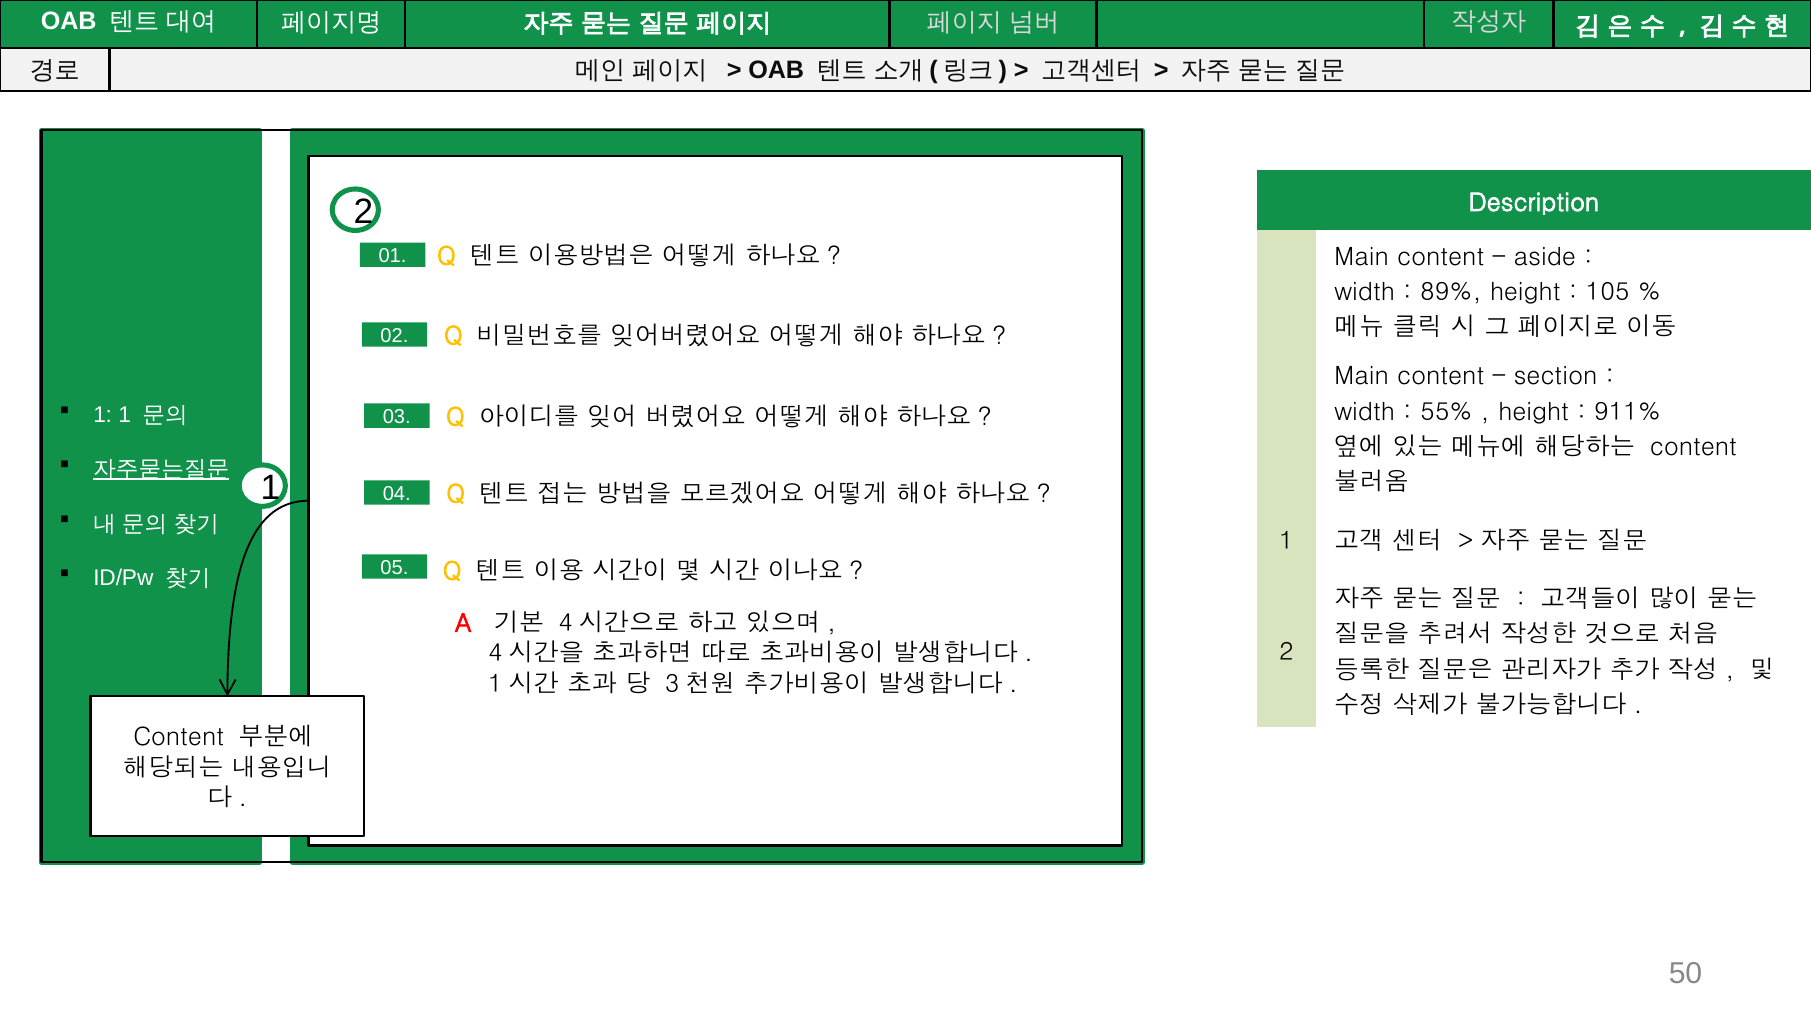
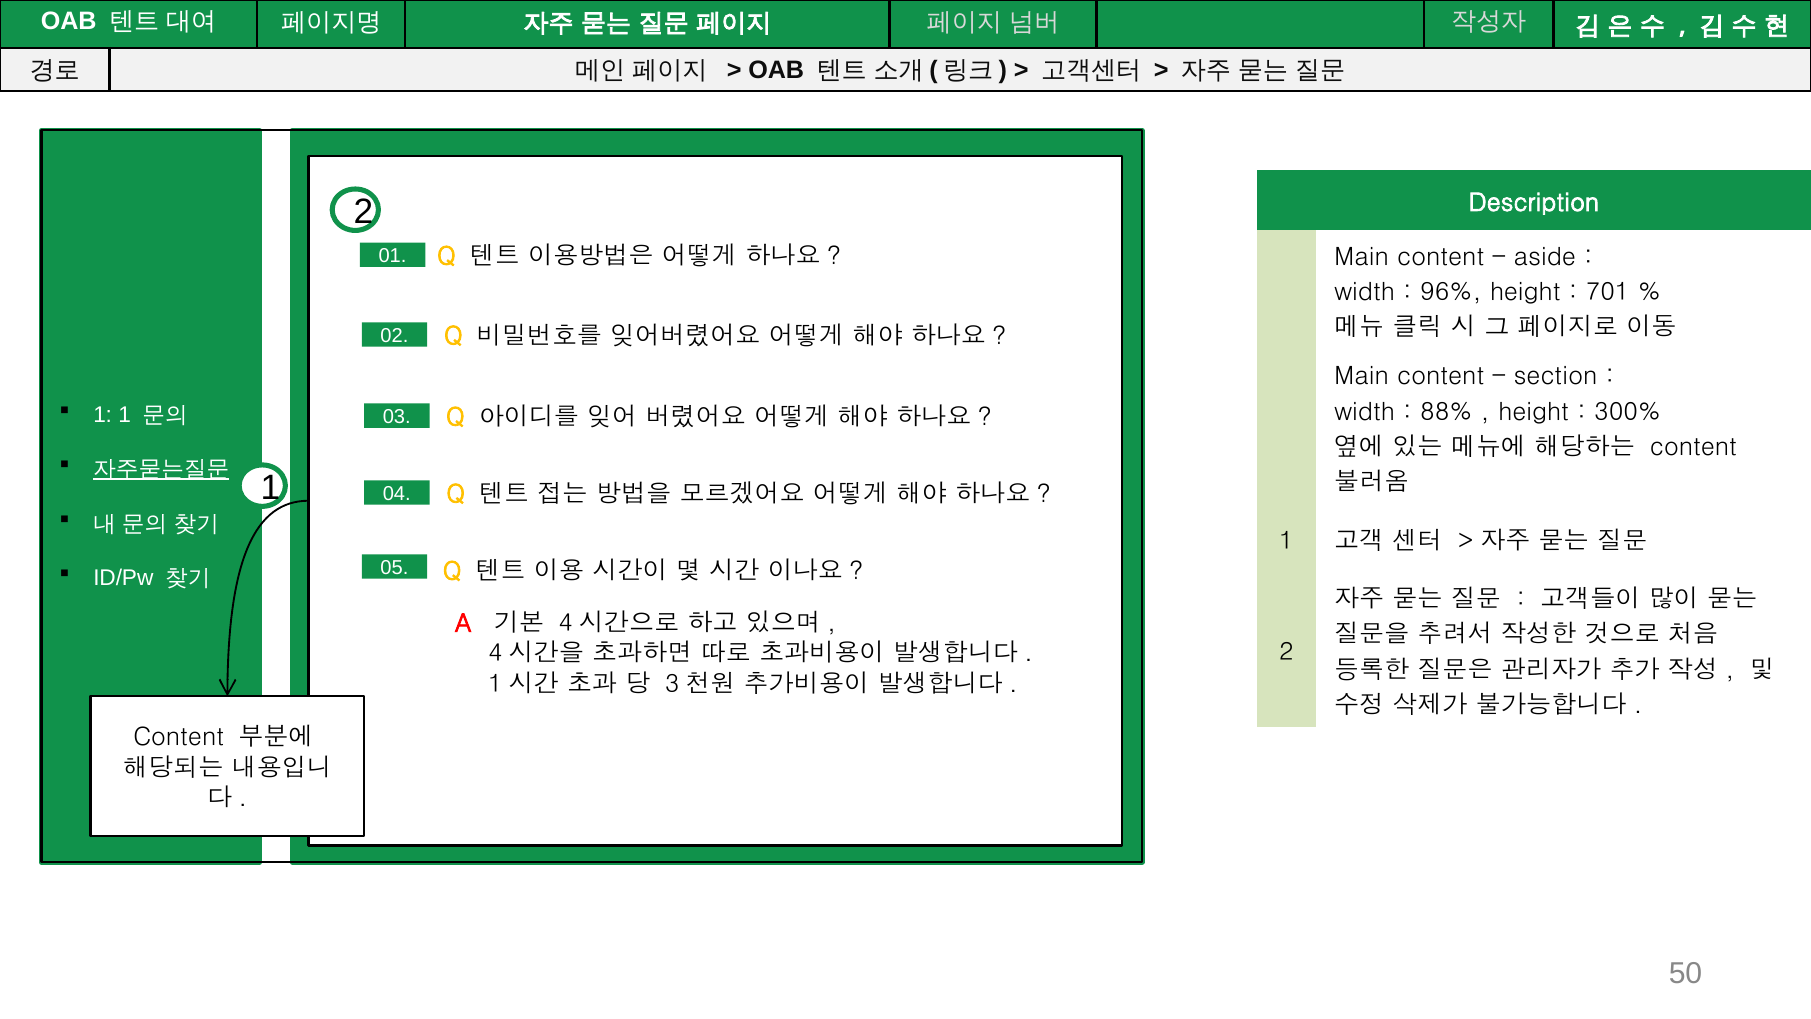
89%: 89% -> 96% (1451, 292)
105: 105 -> 701 (1608, 292)
55%: 55% -> 88% (1446, 412)
911%: 911% -> 300% (1628, 412)
